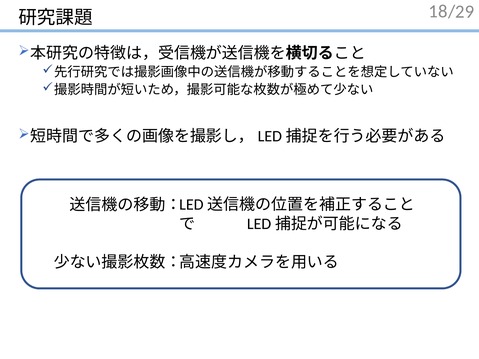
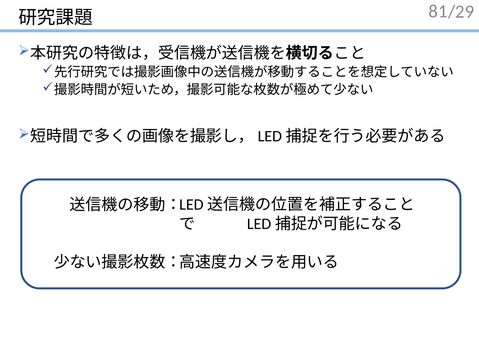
18: 18 -> 81 (438, 12)
